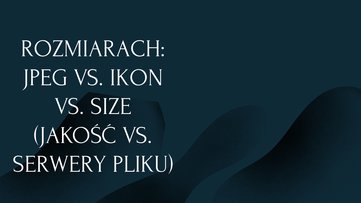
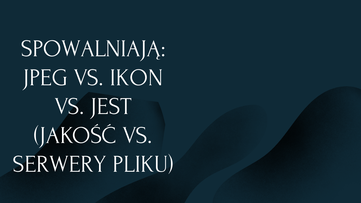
ROZMIARACH: ROZMIARACH -> SPOWALNIAJĄ (93, 49)
SIZE: SIZE -> JEST (111, 106)
